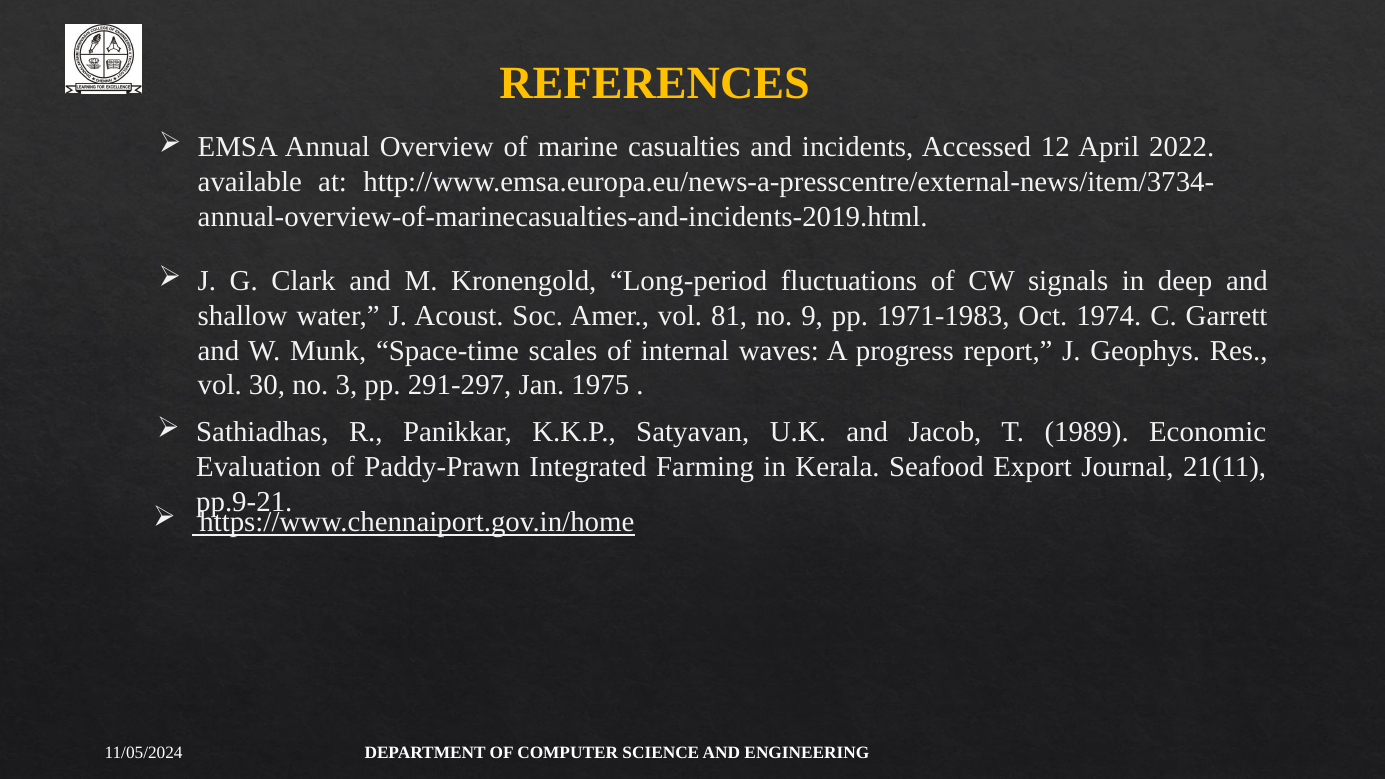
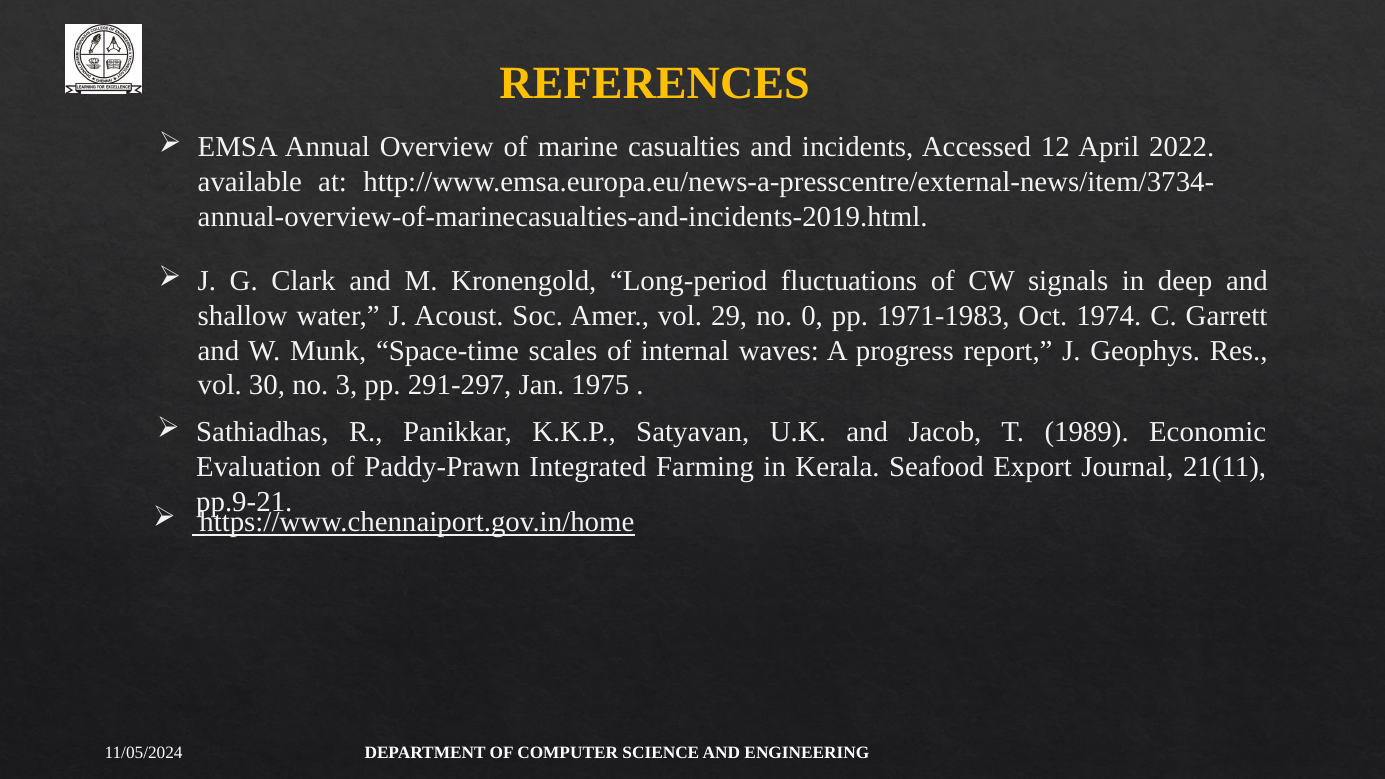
81: 81 -> 29 (729, 316)
9: 9 -> 0 (812, 316)
